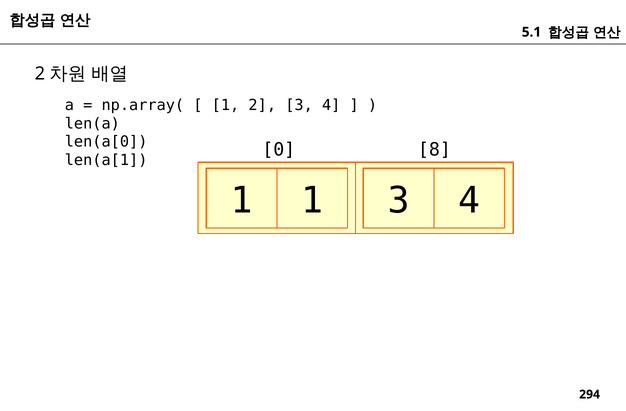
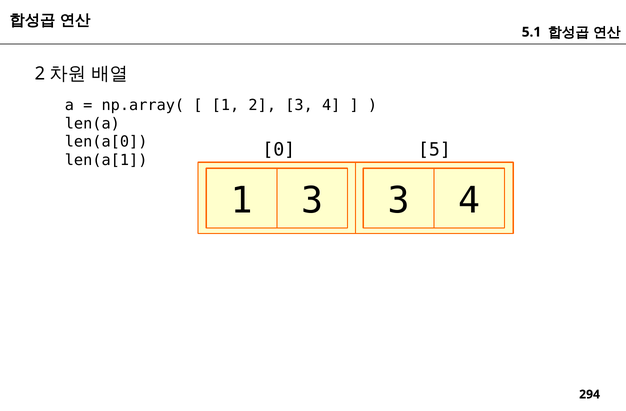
8: 8 -> 5 (434, 150)
1 1: 1 -> 3 (312, 201)
